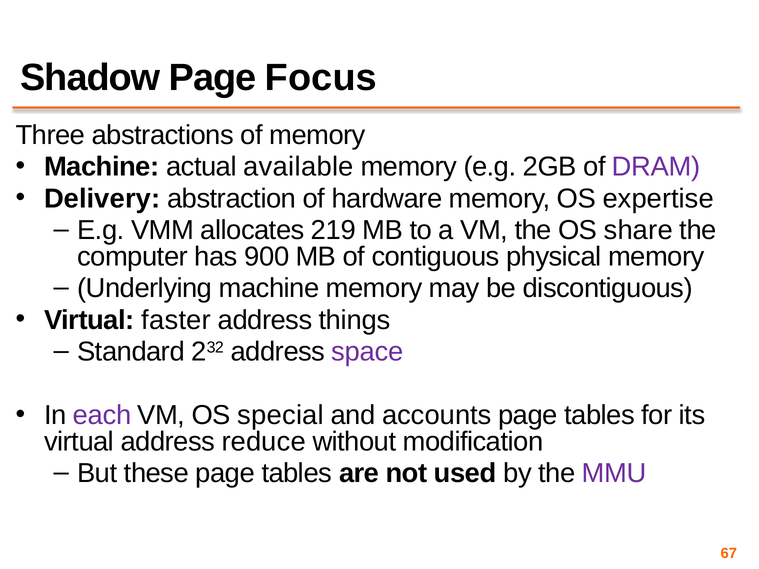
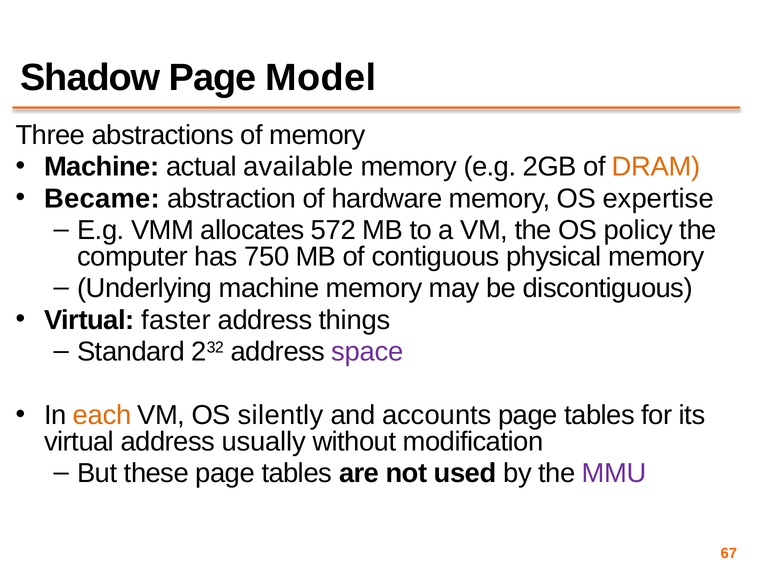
Focus: Focus -> Model (321, 78)
DRAM colour: purple -> orange (656, 167)
Delivery: Delivery -> Became (102, 199)
219: 219 -> 572 (334, 230)
share: share -> policy (638, 230)
900: 900 -> 750 (267, 257)
each colour: purple -> orange (102, 416)
special: special -> silently (281, 416)
reduce: reduce -> usually (264, 442)
